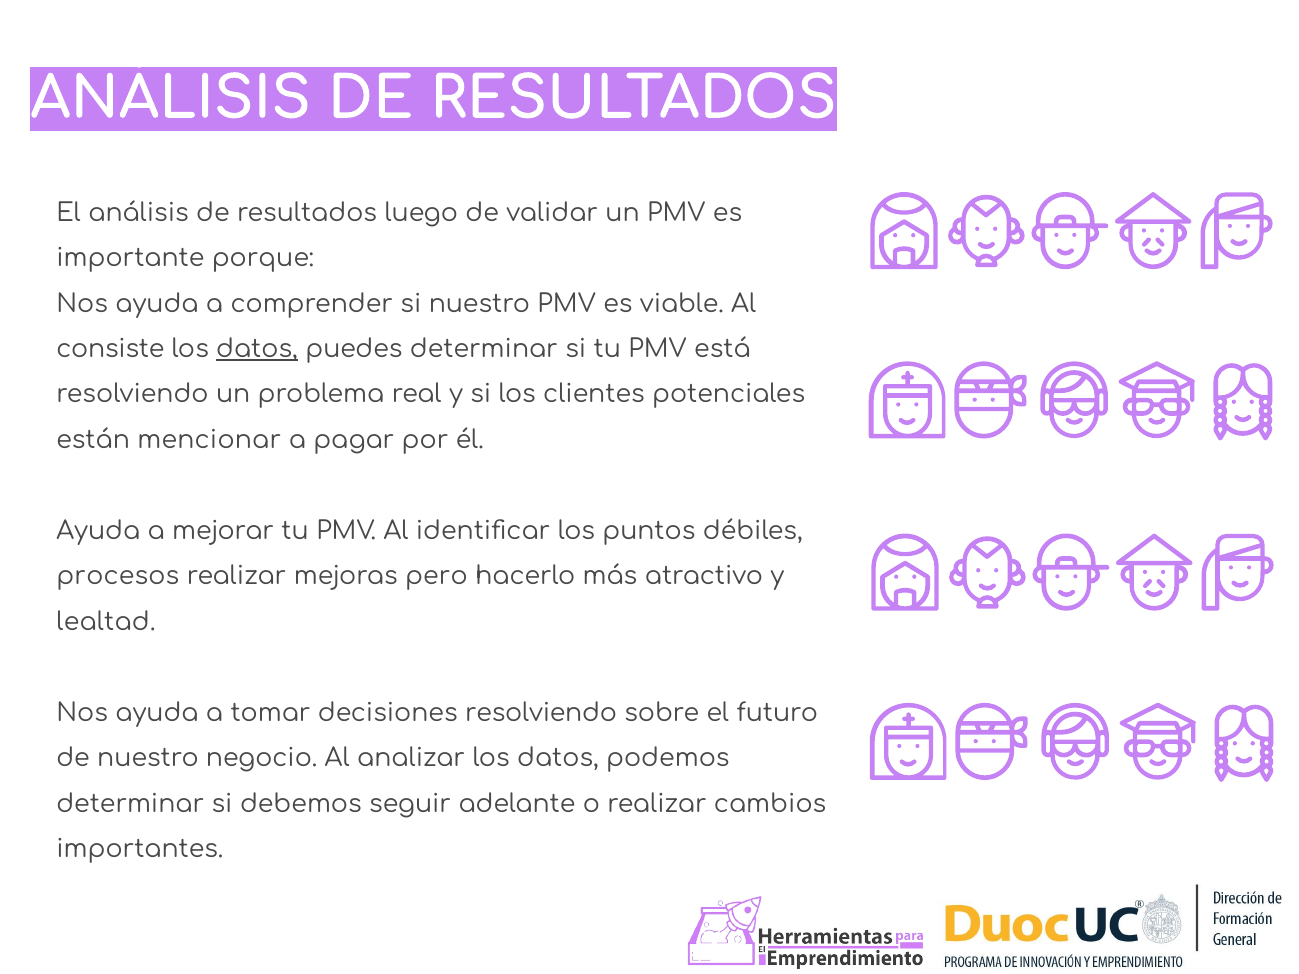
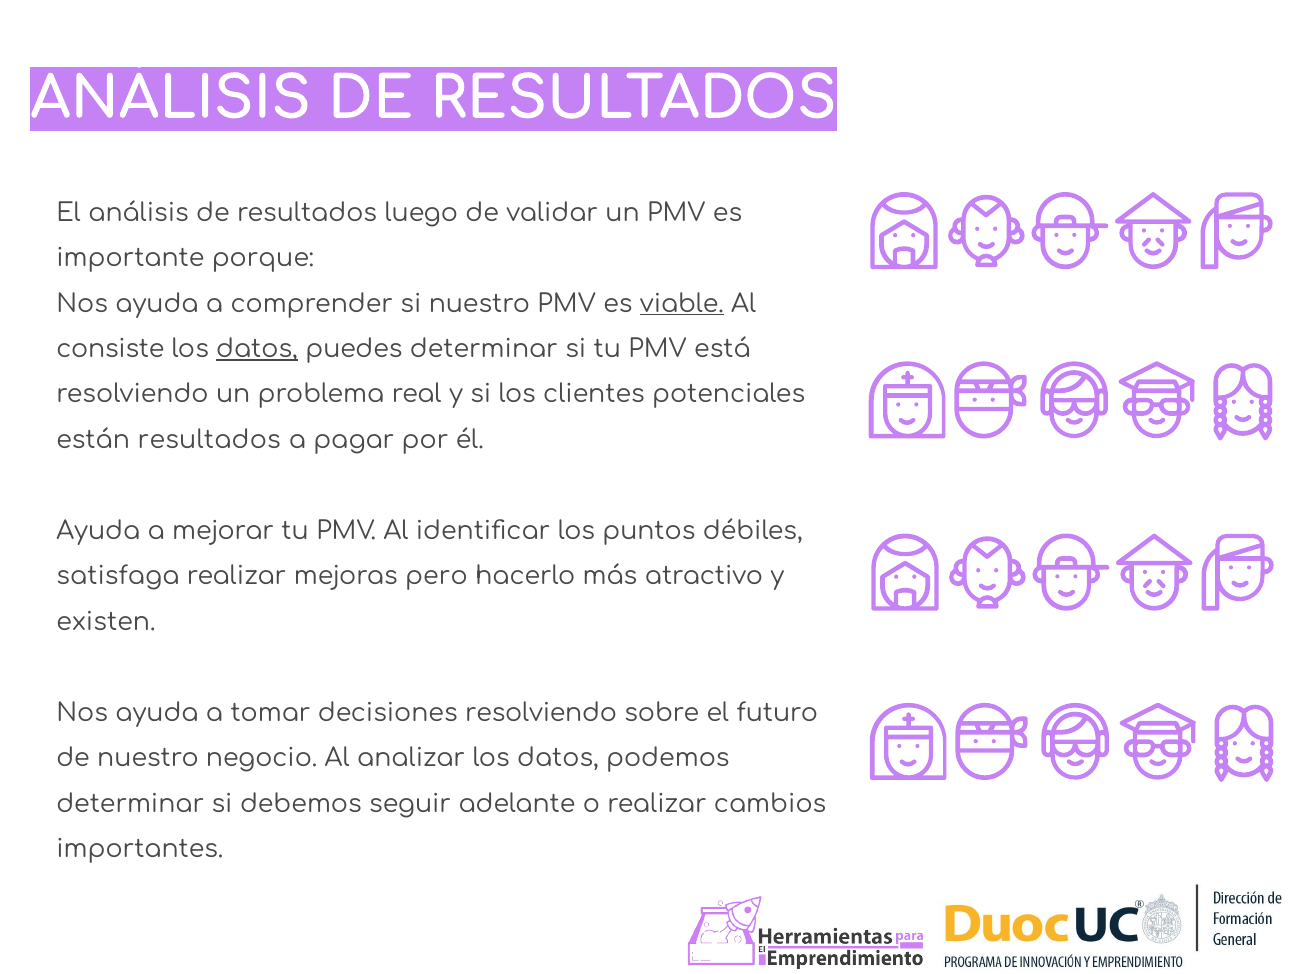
viable underline: none -> present (682, 304)
están mencionar: mencionar -> resultados (209, 440)
procesos: procesos -> satisfaga (118, 577)
lealtad: lealtad -> existen (106, 622)
